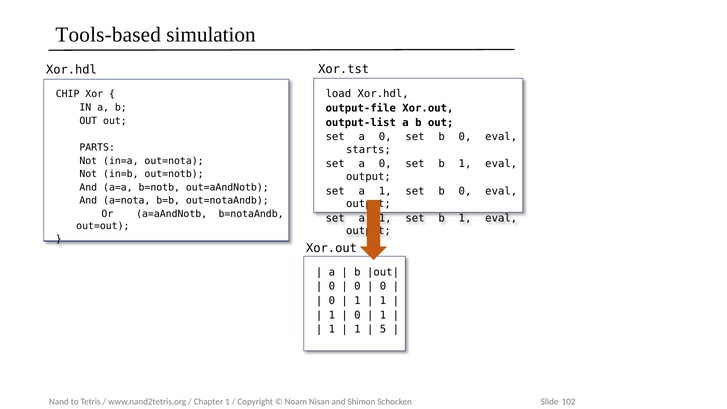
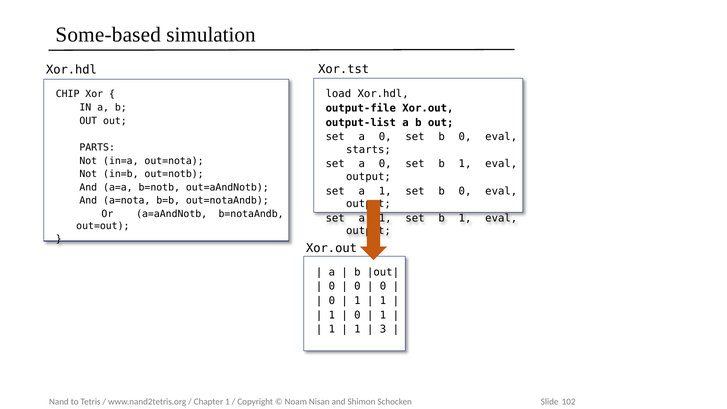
Tools-based: Tools-based -> Some-based (108, 35)
5: 5 -> 3 (383, 329)
